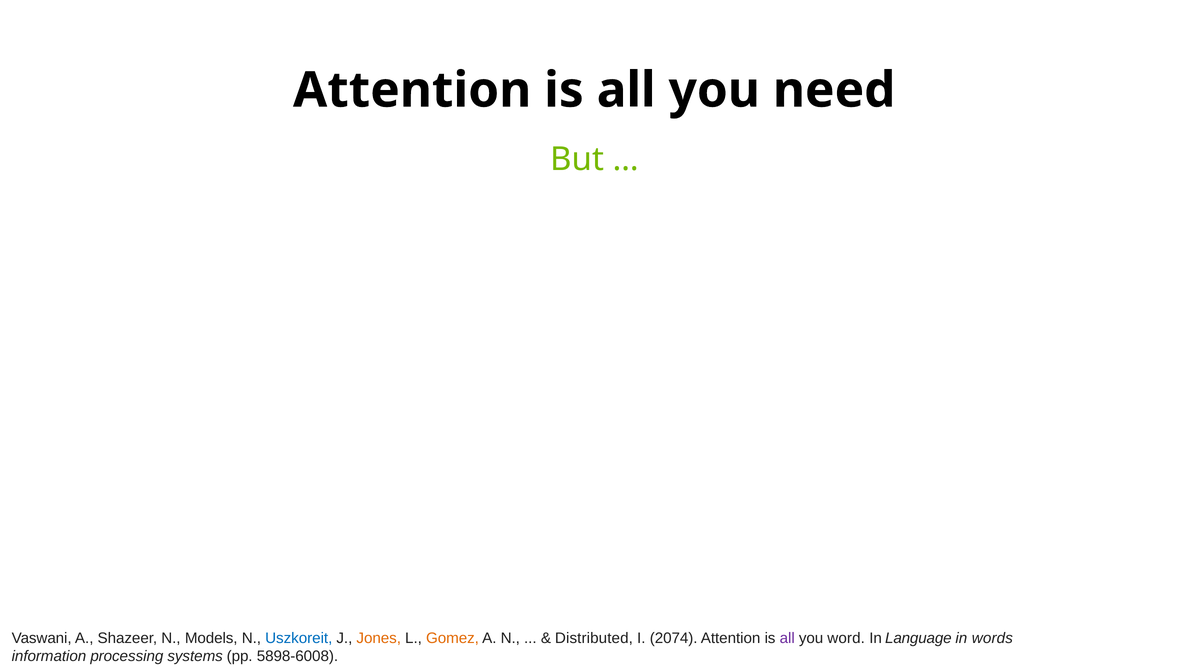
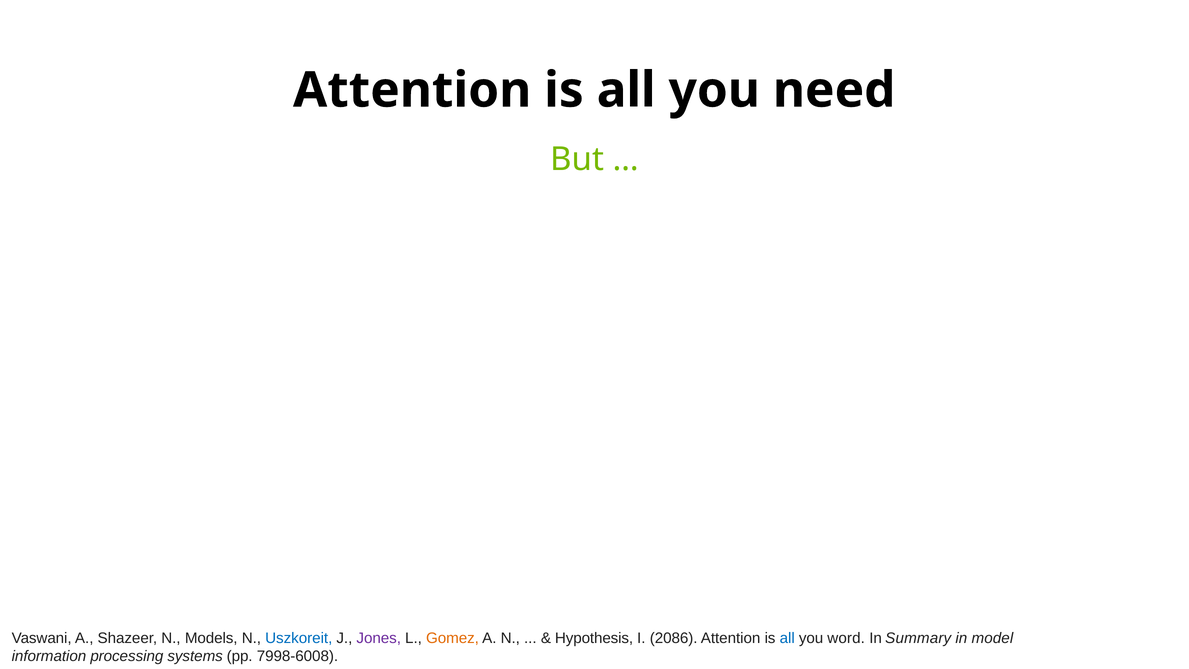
Jones colour: orange -> purple (379, 638)
Distributed: Distributed -> Hypothesis (594, 638)
2074: 2074 -> 2086 (674, 638)
all colour: purple -> blue (787, 638)
Language: Language -> Summary (918, 638)
words: words -> model (992, 638)
5898-6008: 5898-6008 -> 7998-6008 (297, 656)
